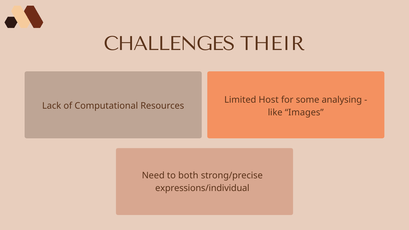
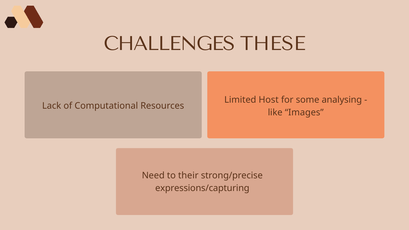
THEIR: THEIR -> THESE (273, 44)
both: both -> their (188, 175)
expressions/individual: expressions/individual -> expressions/capturing (202, 188)
